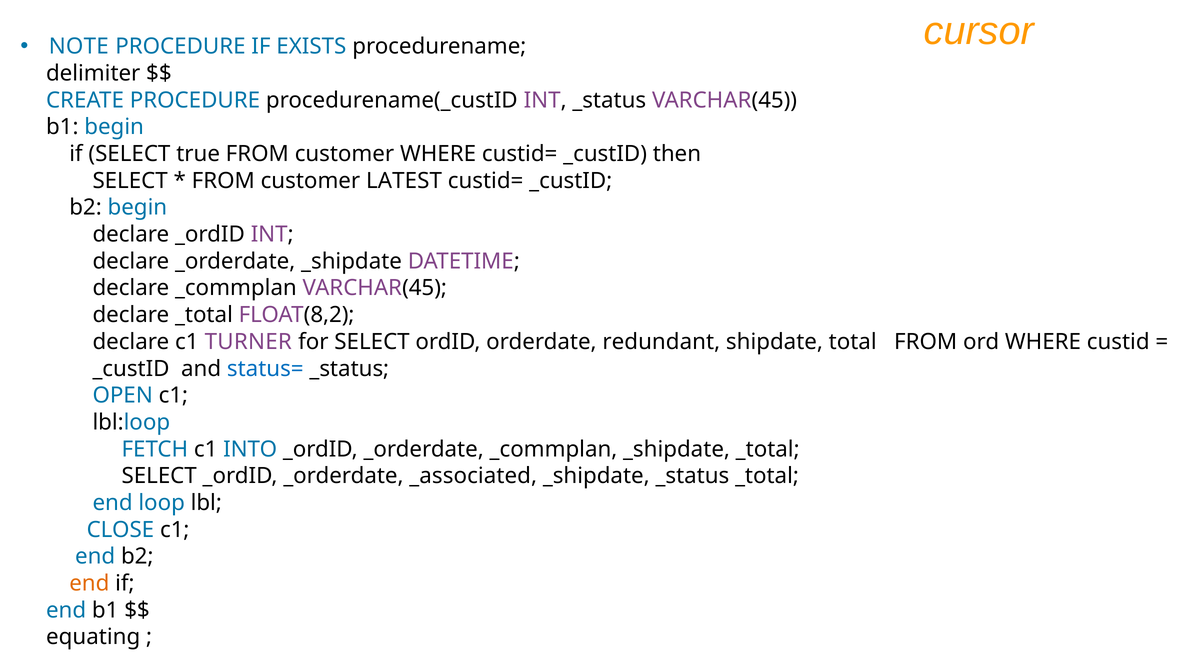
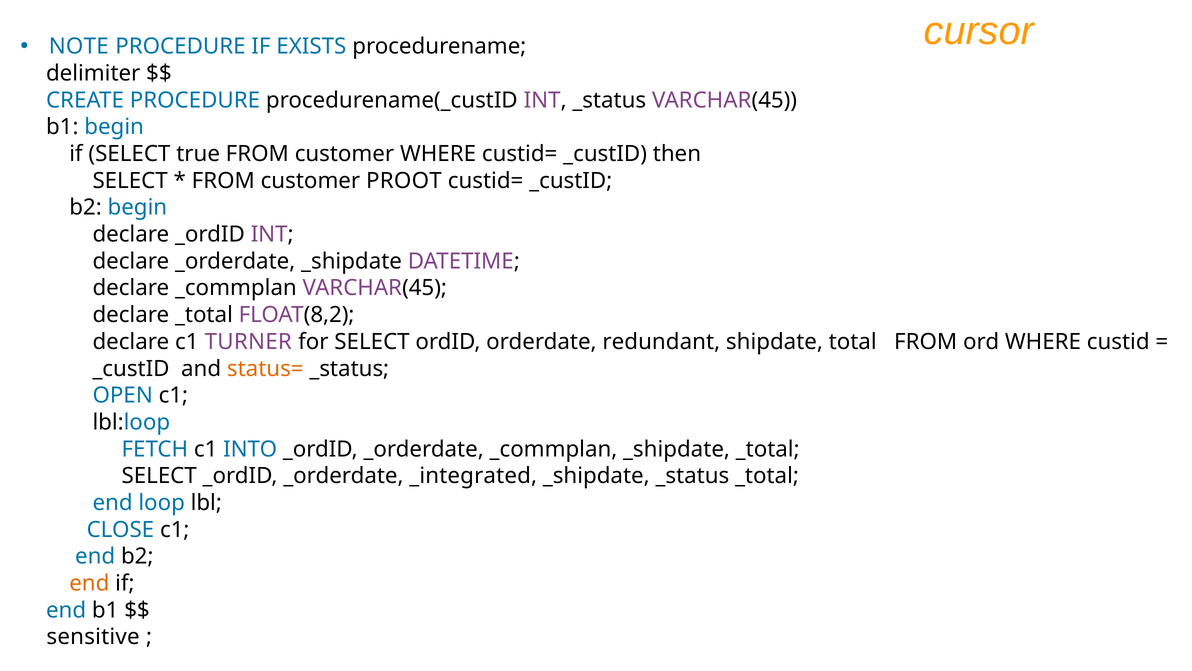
LATEST: LATEST -> PROOT (404, 181)
status= colour: blue -> orange (265, 368)
_associated: _associated -> _integrated (473, 476)
equating: equating -> sensitive (93, 637)
